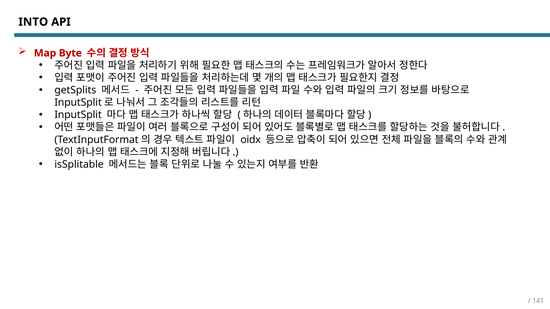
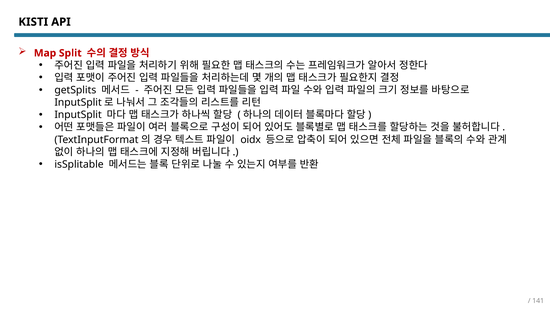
INTO: INTO -> KISTI (33, 22)
Byte: Byte -> Split (70, 53)
